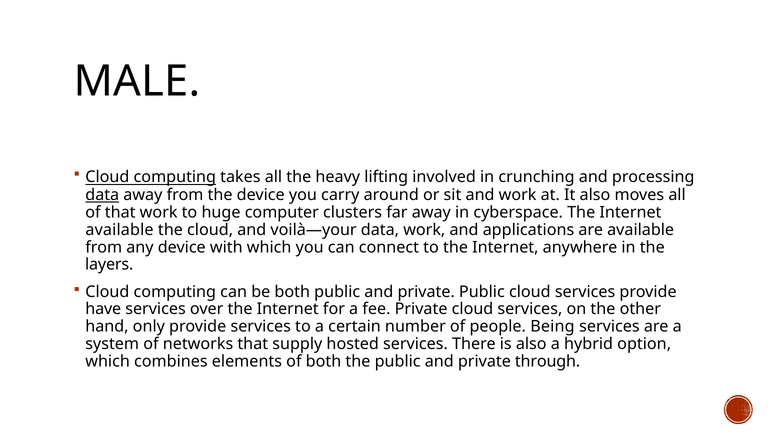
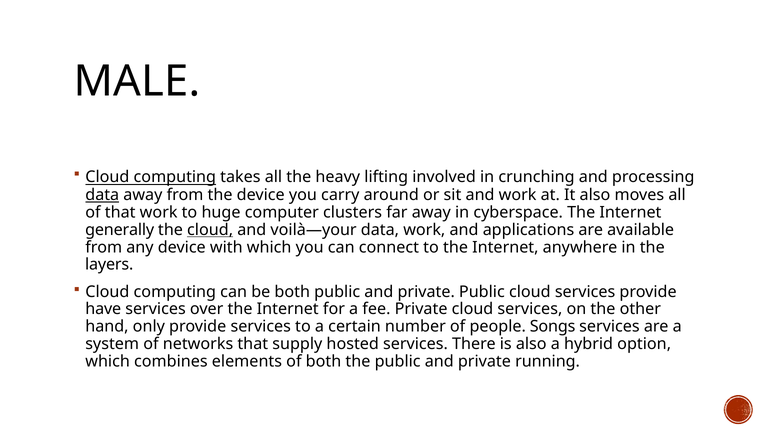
available: available -> generally (120, 230)
cloud underline: none -> present (210, 230)
Being: Being -> Songs (553, 327)
through: through -> running (548, 362)
